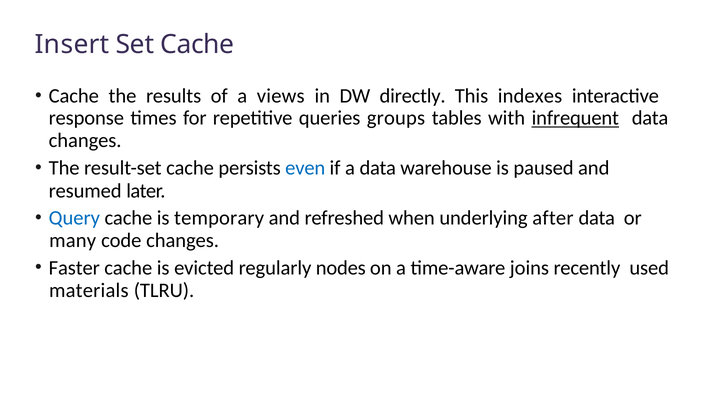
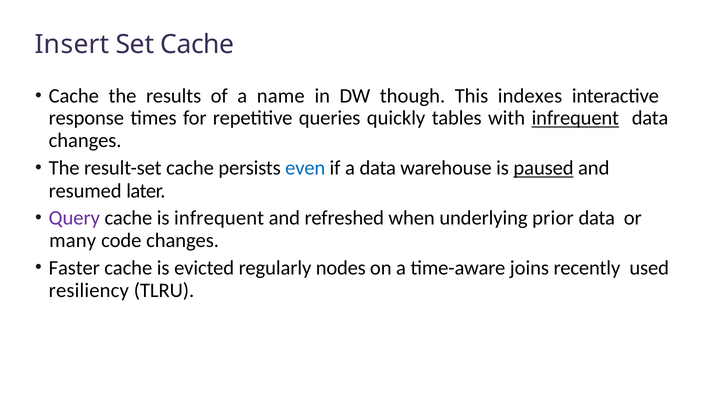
views: views -> name (281, 96)
directly: directly -> though (412, 96)
groups: groups -> quickly (396, 118)
paused underline: none -> present (544, 168)
Query colour: blue -> purple (74, 218)
is temporary: temporary -> infrequent (219, 218)
after: after -> prior (553, 218)
materials: materials -> resiliency (89, 291)
